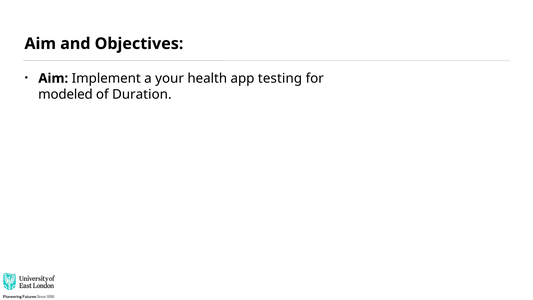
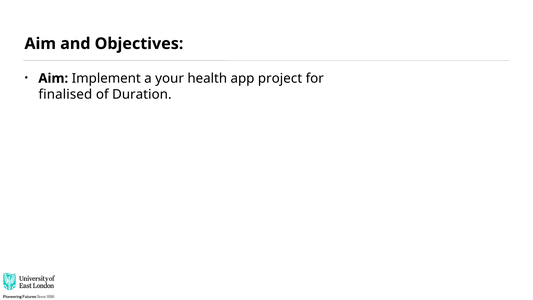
testing: testing -> project (280, 78)
modeled: modeled -> finalised (65, 94)
